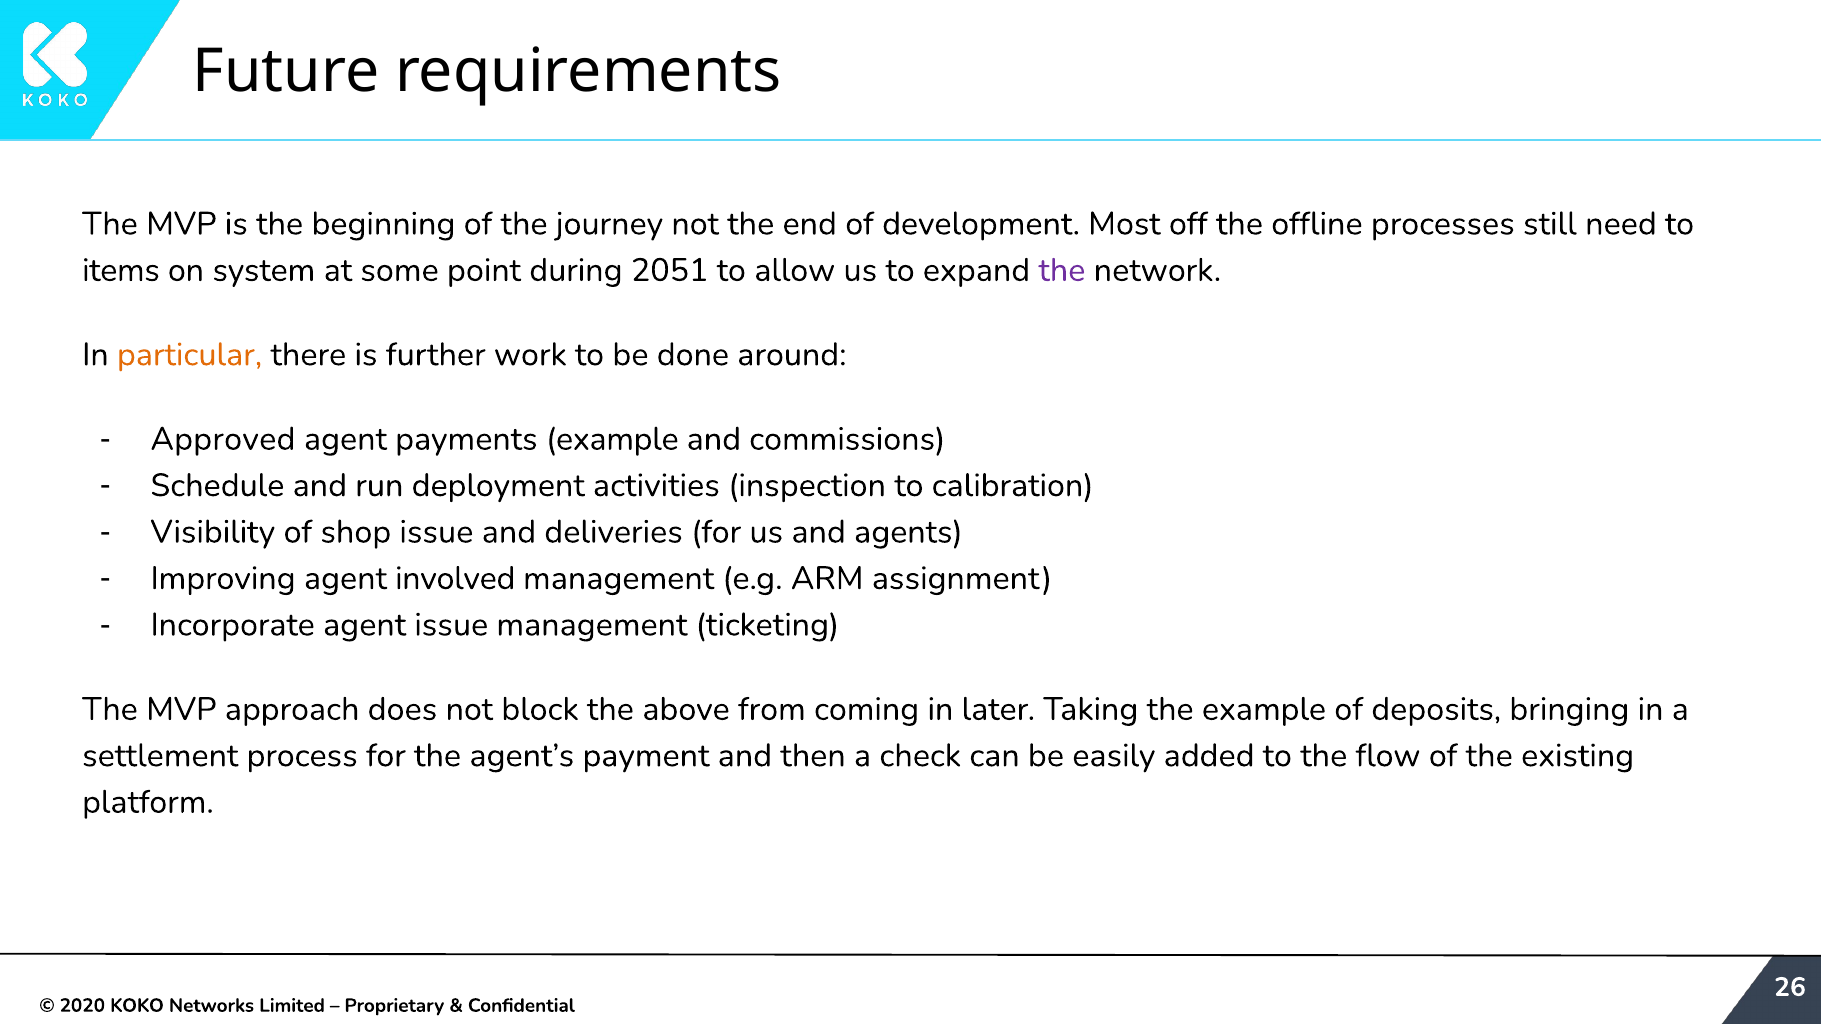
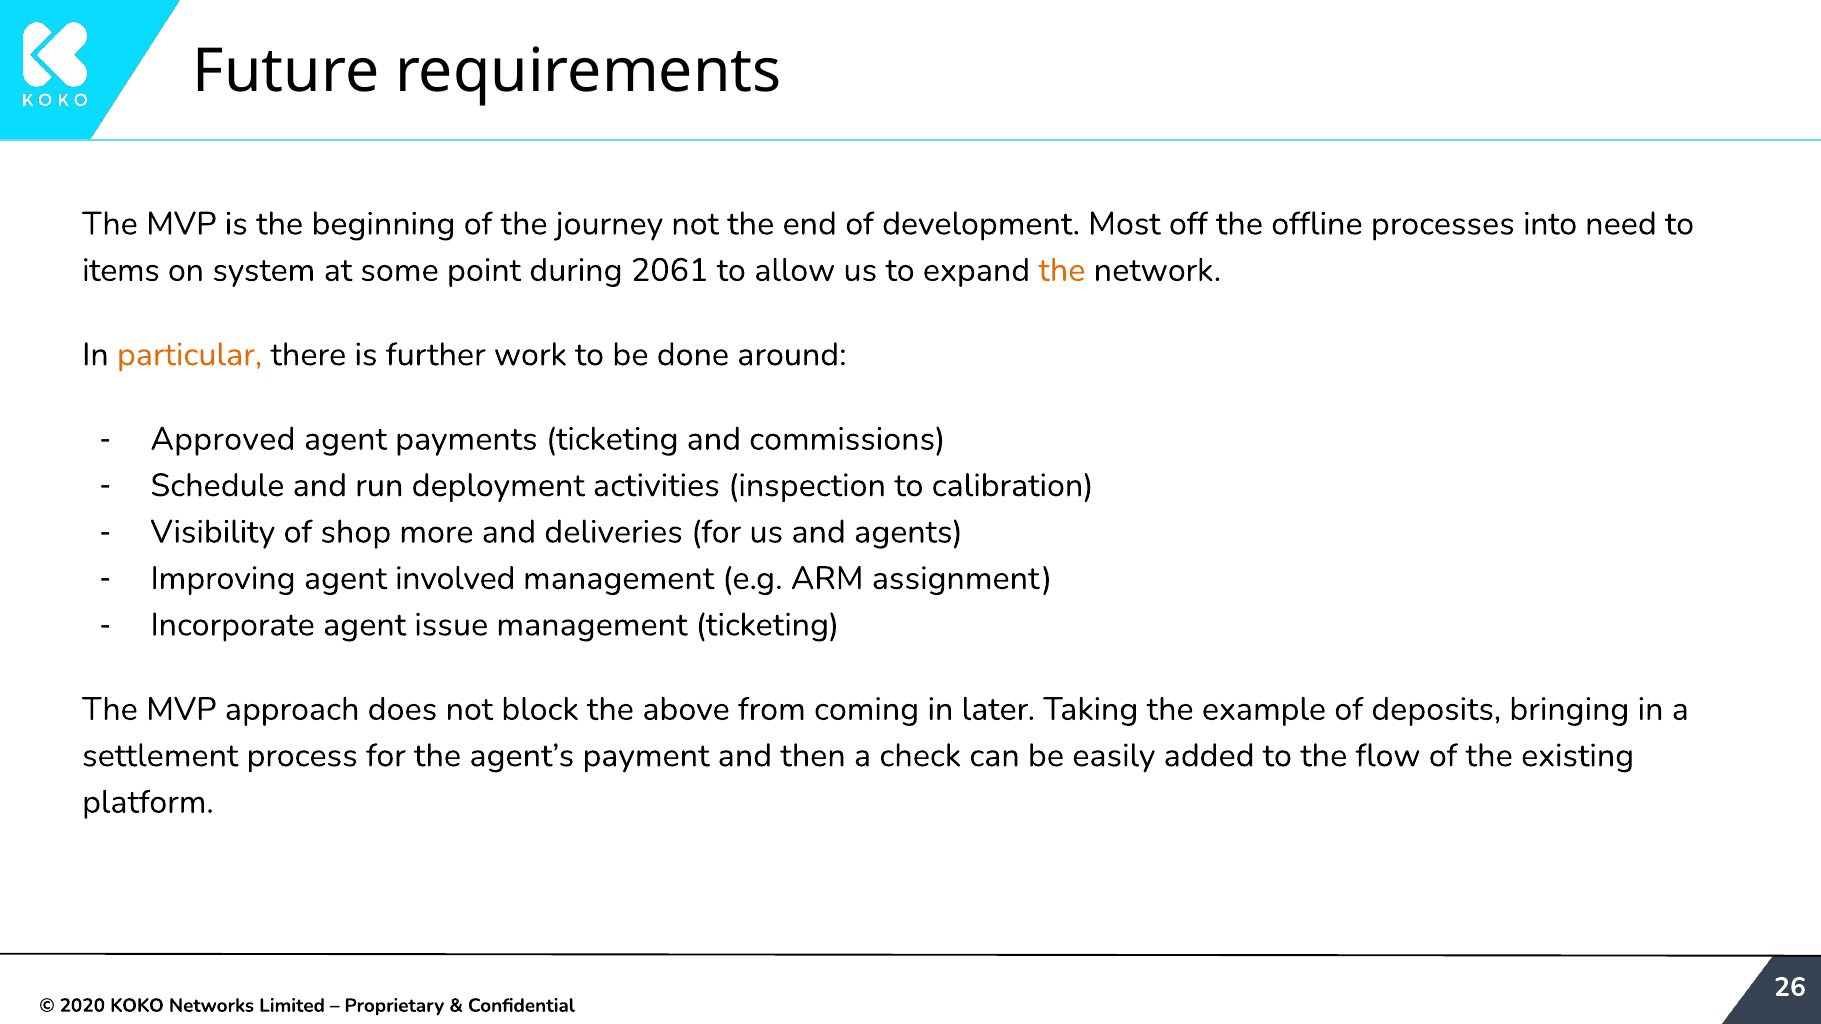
still: still -> into (1550, 224)
2051: 2051 -> 2061 (670, 270)
the colour: purple -> orange (1062, 270)
payments example: example -> ticketing (612, 439)
shop issue: issue -> more (436, 532)
